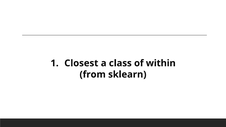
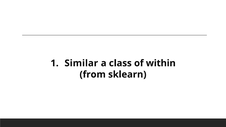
Closest: Closest -> Similar (81, 63)
